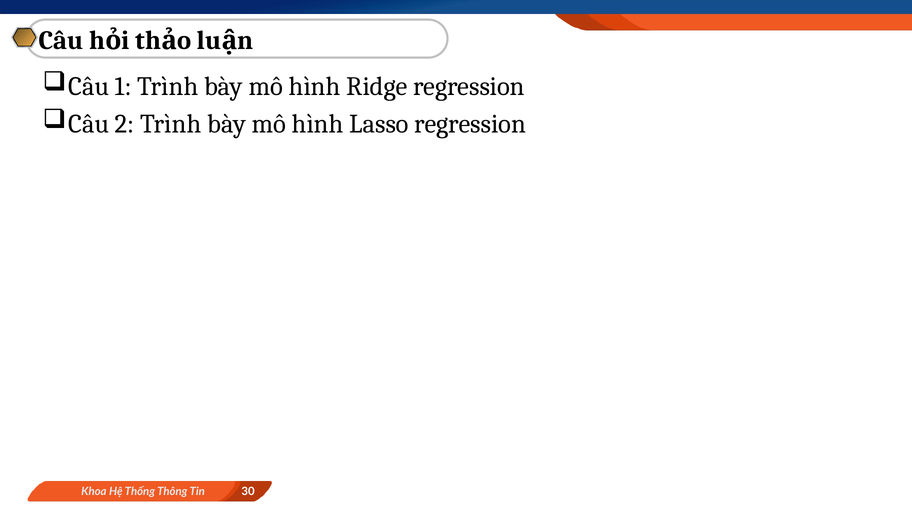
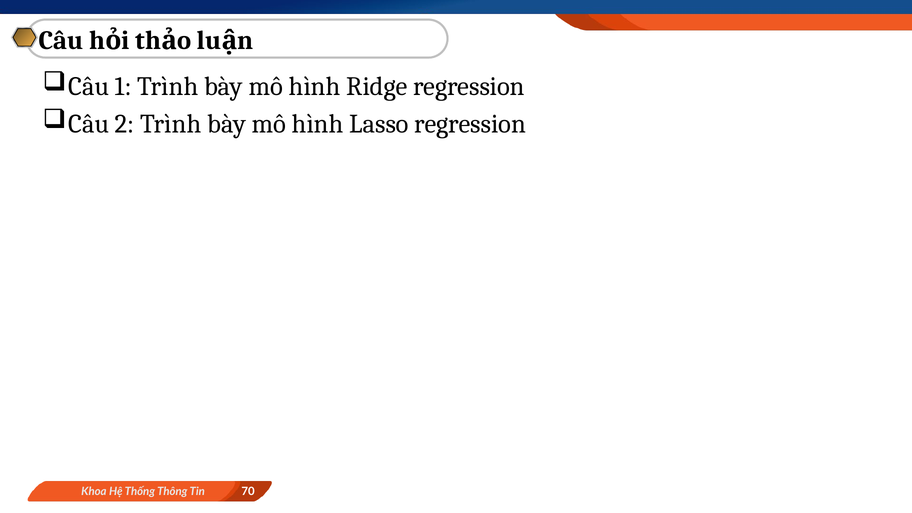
30: 30 -> 70 (248, 491)
